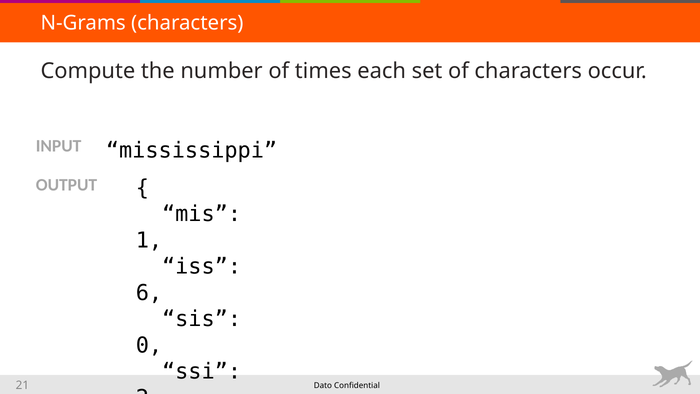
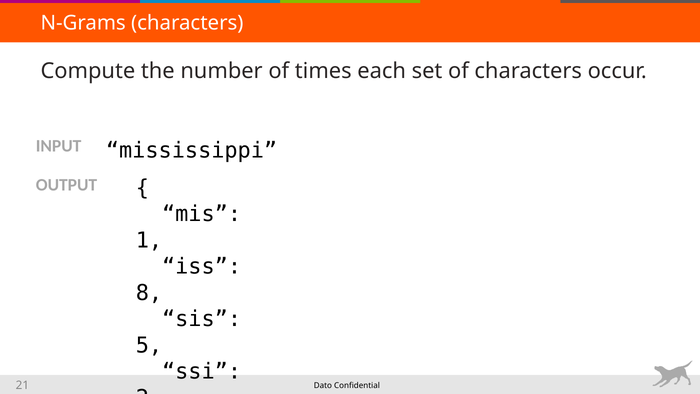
6: 6 -> 8 (149, 293)
0: 0 -> 5 (149, 346)
